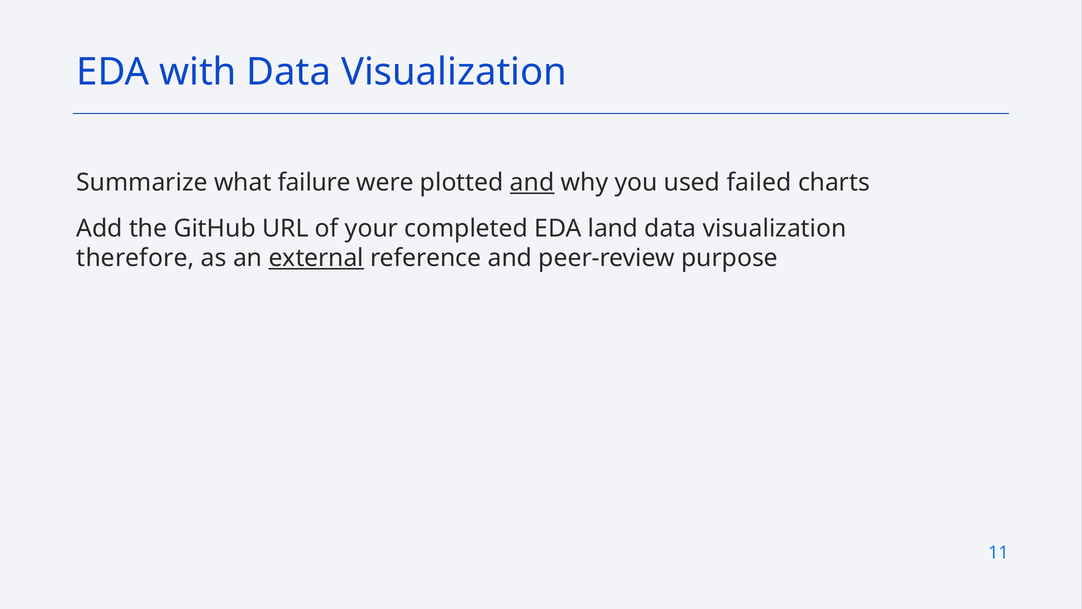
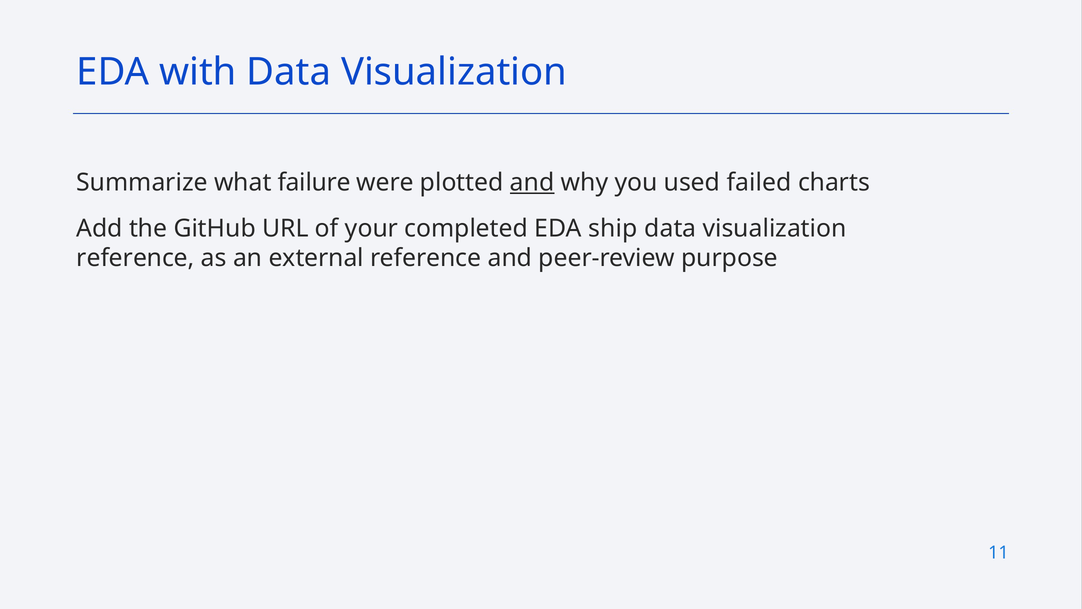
land: land -> ship (613, 228)
therefore: therefore -> reference (135, 258)
external underline: present -> none (316, 258)
